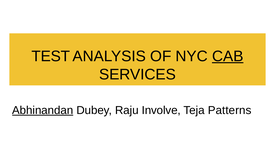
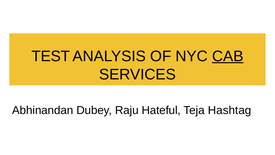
Abhinandan underline: present -> none (43, 110)
Involve: Involve -> Hateful (161, 110)
Patterns: Patterns -> Hashtag (230, 110)
